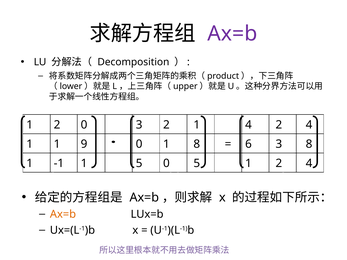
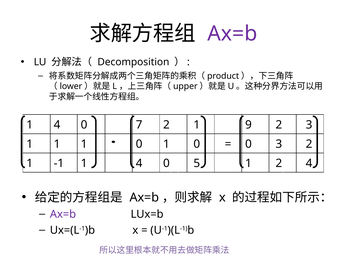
2: 2 -> 4 (57, 125)
0 3: 3 -> 7 (139, 125)
1 4: 4 -> 9 (248, 125)
4: 4 -> 3 (309, 125)
1 1 9: 9 -> 1 (84, 144)
0 1 8: 8 -> 0 (197, 144)
6: 6 -> 0 (248, 144)
3 8: 8 -> 2 (309, 144)
-1 1 5: 5 -> 4 (139, 163)
Ax=b colour: orange -> purple (63, 214)
